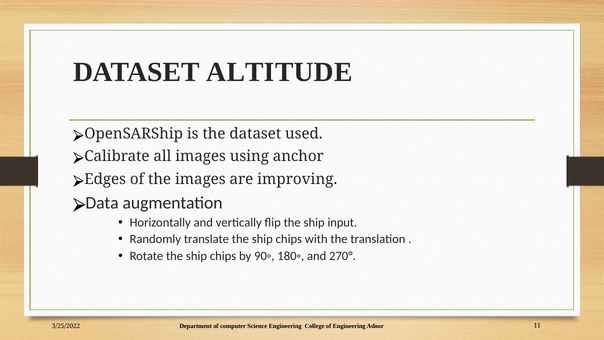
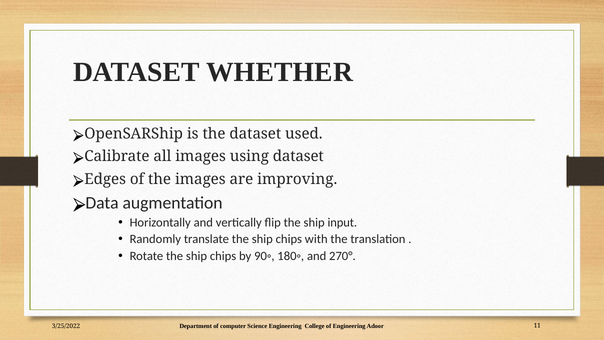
ALTITUDE: ALTITUDE -> WHETHER (280, 72)
using anchor: anchor -> dataset (298, 156)
